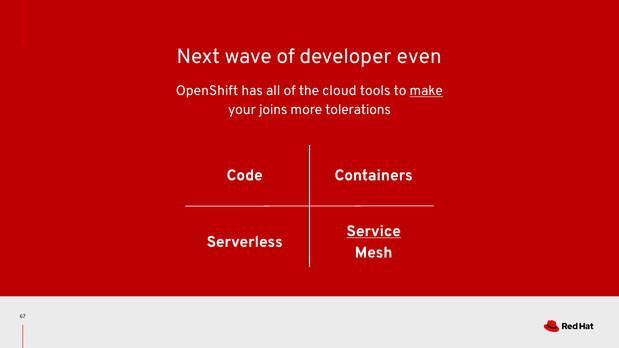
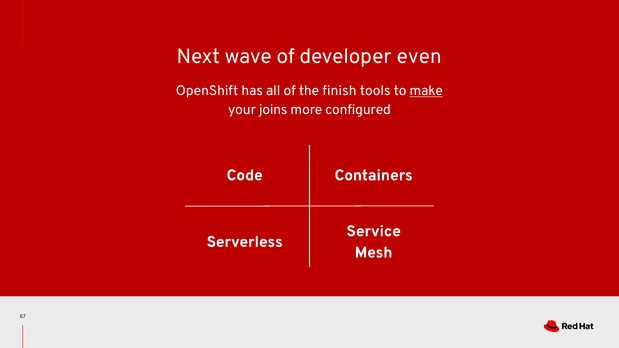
cloud: cloud -> finish (339, 91)
tolerations: tolerations -> configured (358, 110)
Service underline: present -> none (374, 231)
